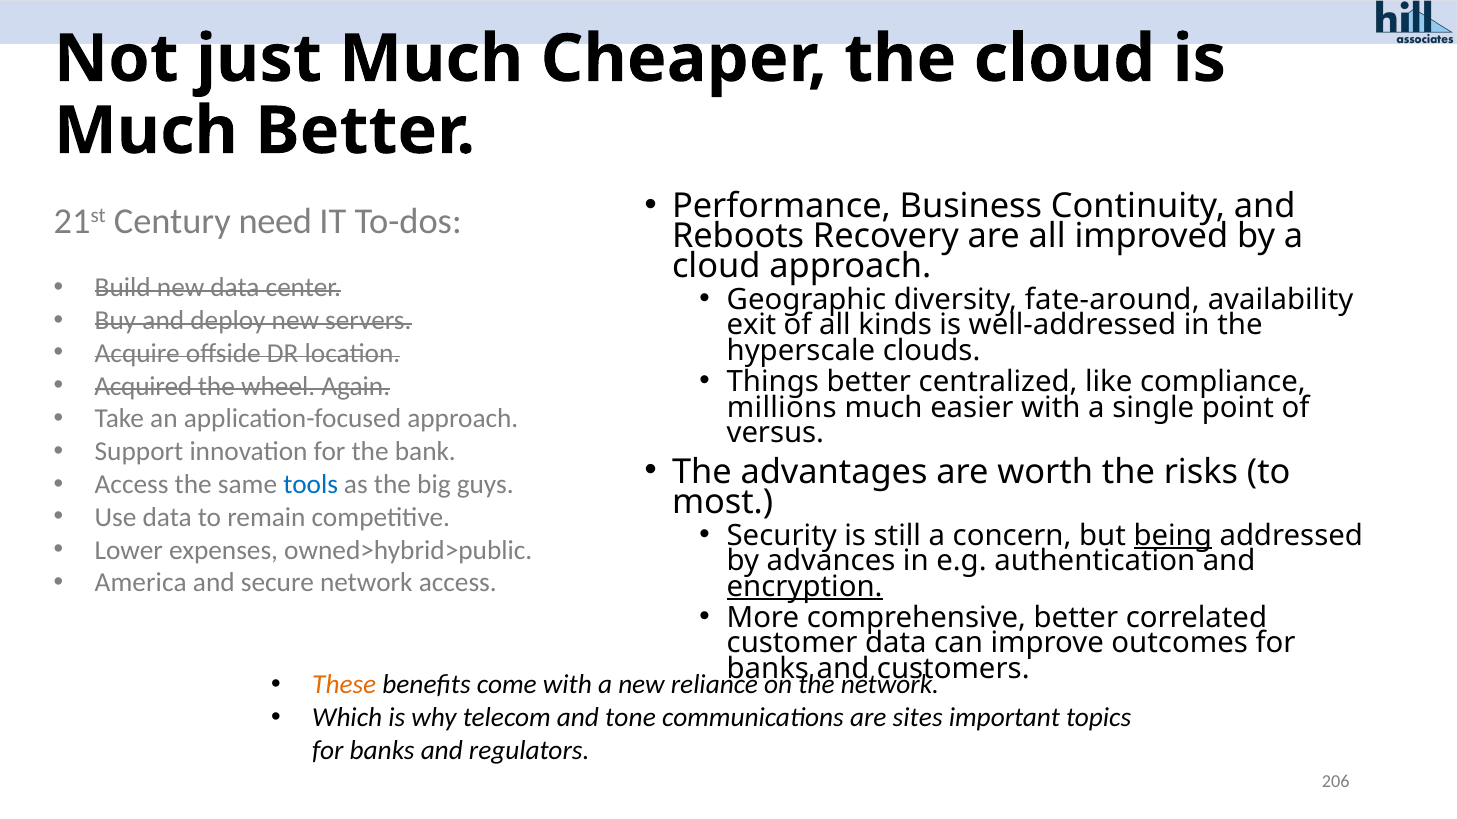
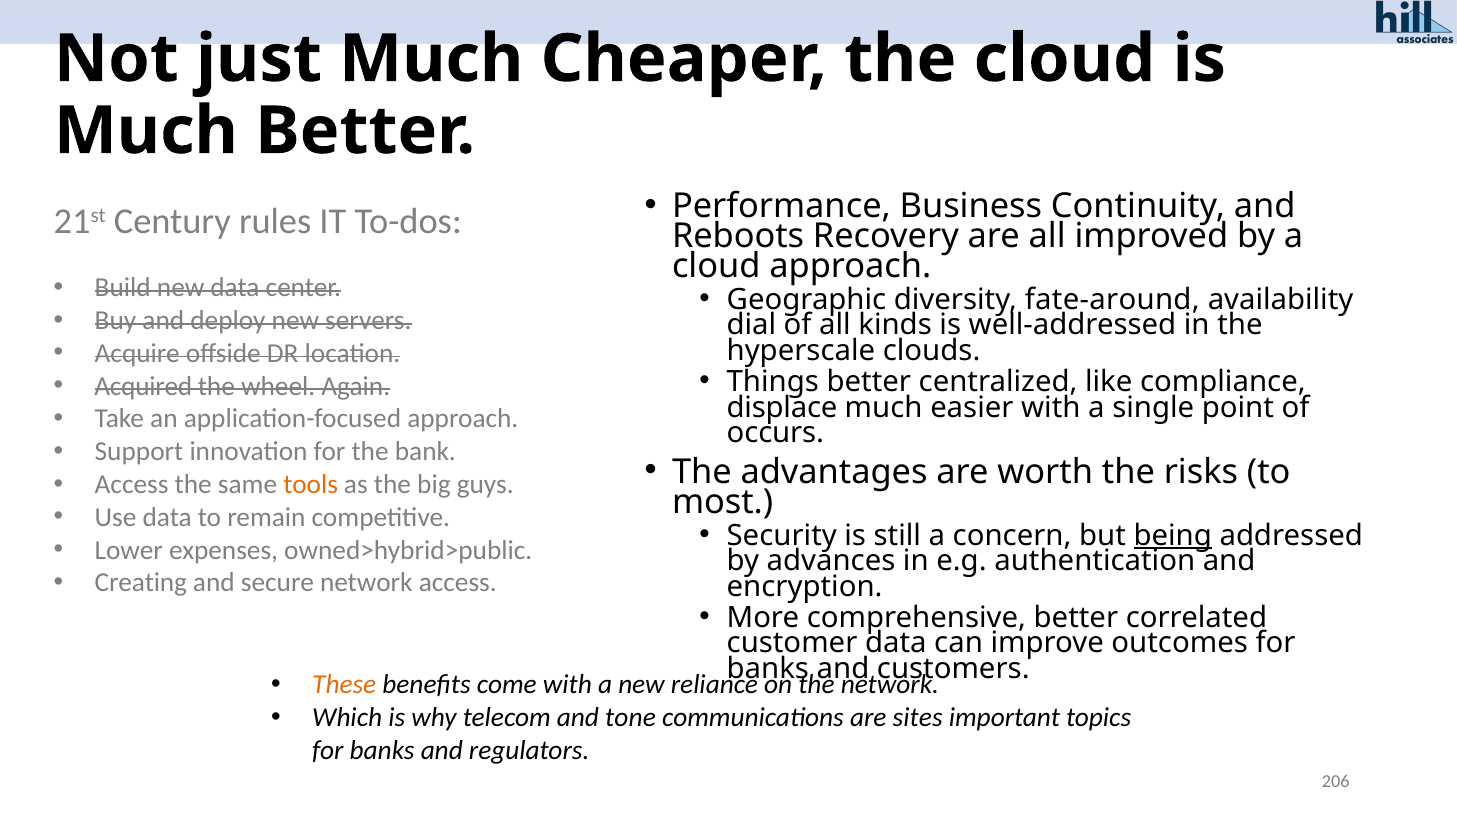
need: need -> rules (275, 221)
exit: exit -> dial (751, 326)
millions: millions -> displace (782, 408)
versus: versus -> occurs (775, 433)
tools colour: blue -> orange (311, 485)
America: America -> Creating (141, 583)
encryption underline: present -> none (805, 587)
